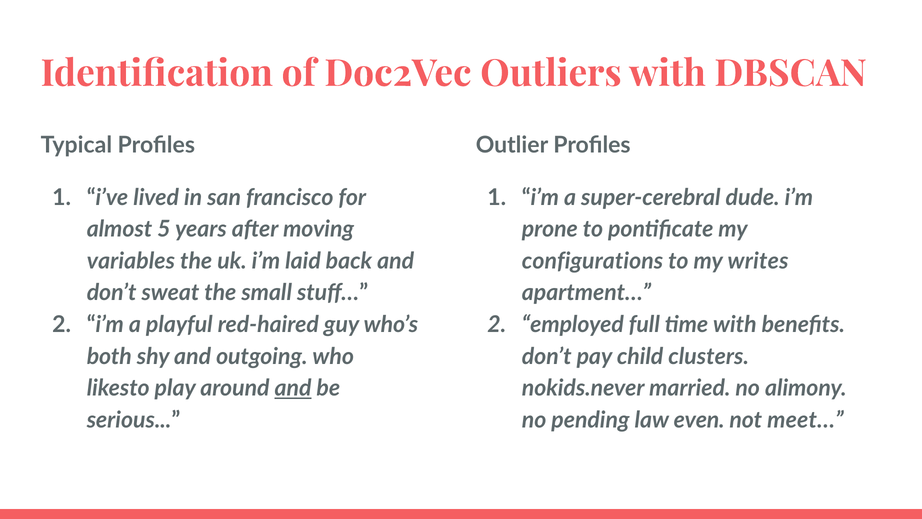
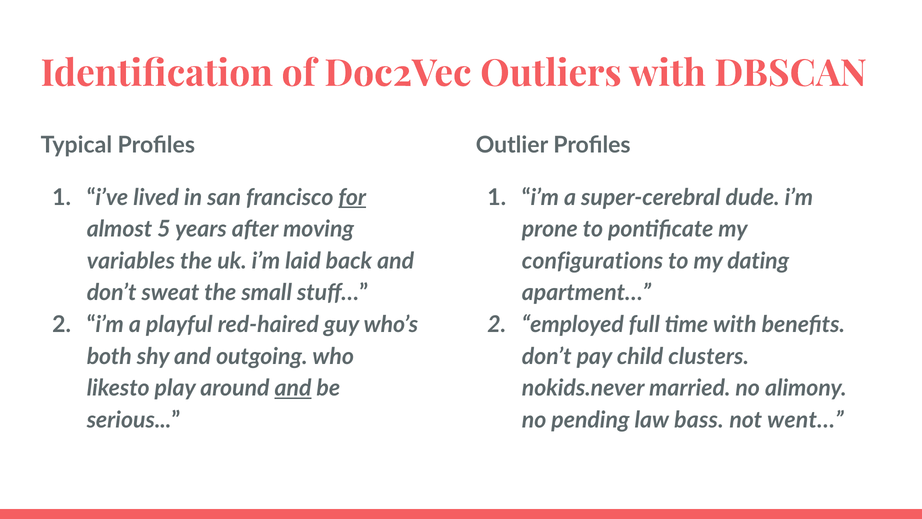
for underline: none -> present (352, 197)
writes: writes -> dating (758, 261)
even: even -> bass (699, 420)
meet…: meet… -> went… (805, 420)
